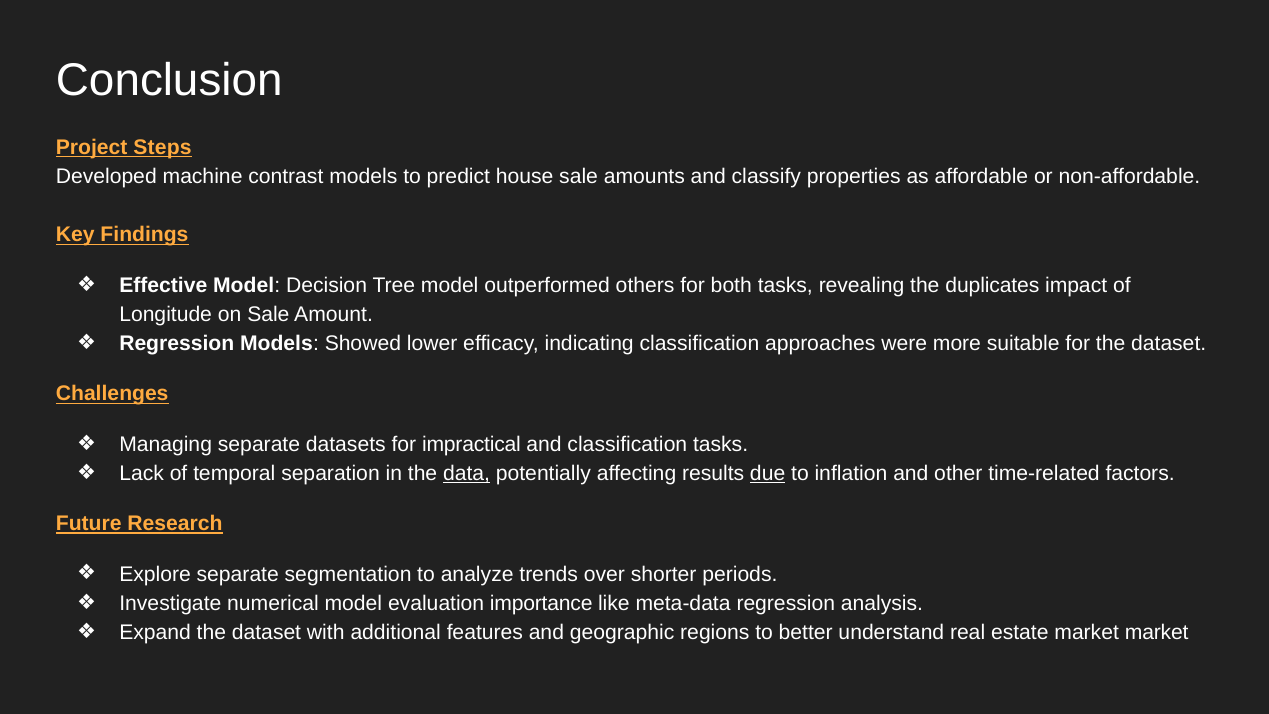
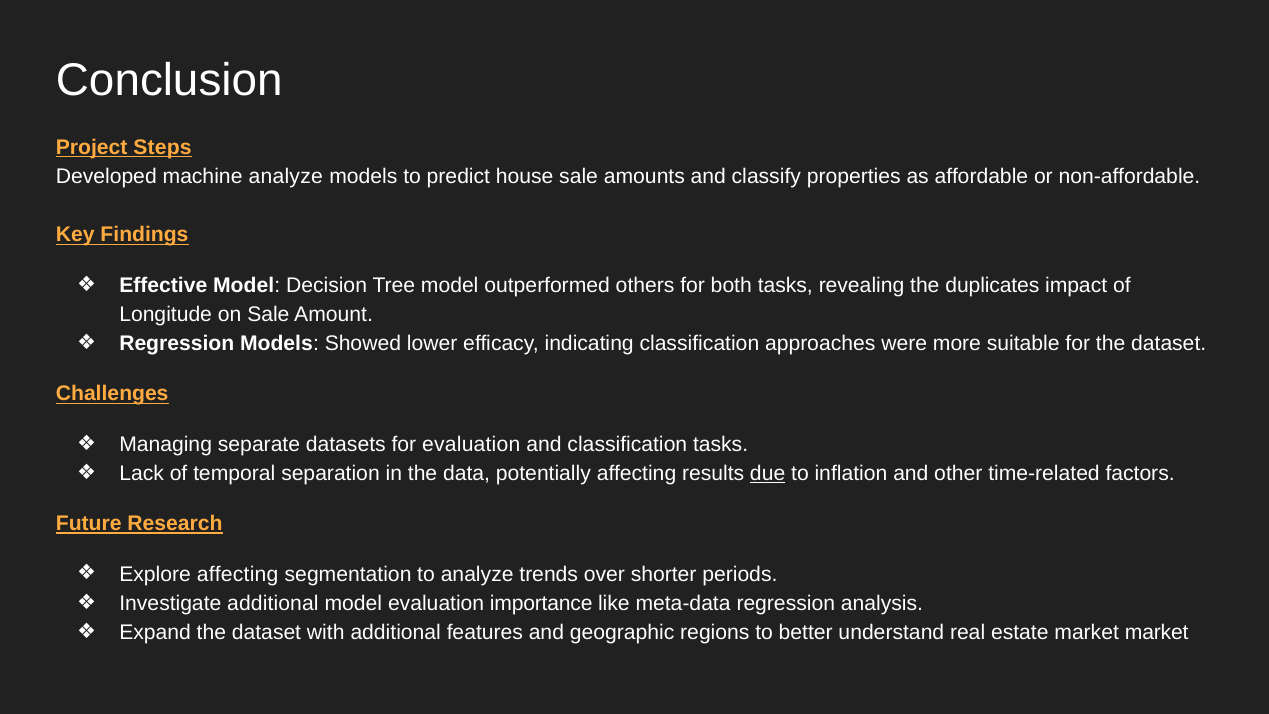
machine contrast: contrast -> analyze (286, 176)
for impractical: impractical -> evaluation (471, 444)
data underline: present -> none (467, 473)
Explore separate: separate -> affecting (238, 574)
Investigate numerical: numerical -> additional (273, 603)
